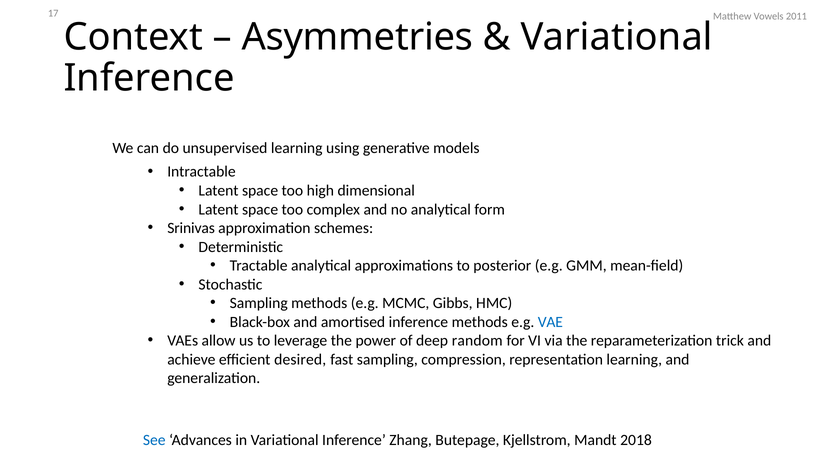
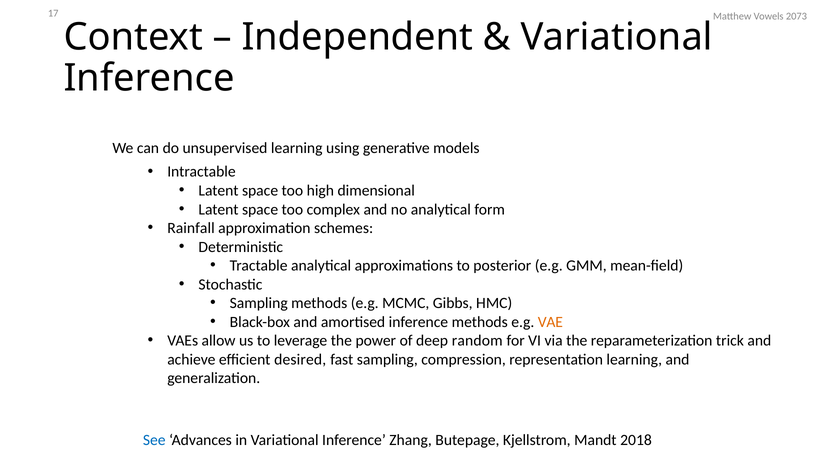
2011: 2011 -> 2073 (796, 16)
Asymmetries: Asymmetries -> Independent (357, 37)
Srinivas: Srinivas -> Rainfall (191, 228)
VAE colour: blue -> orange (550, 322)
